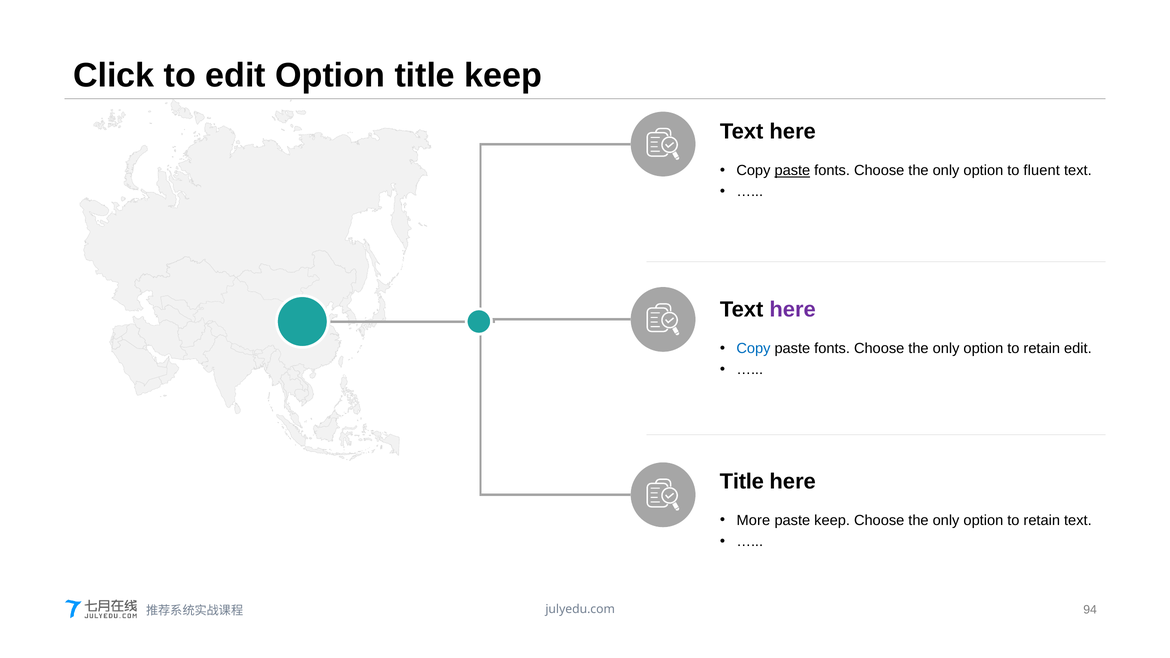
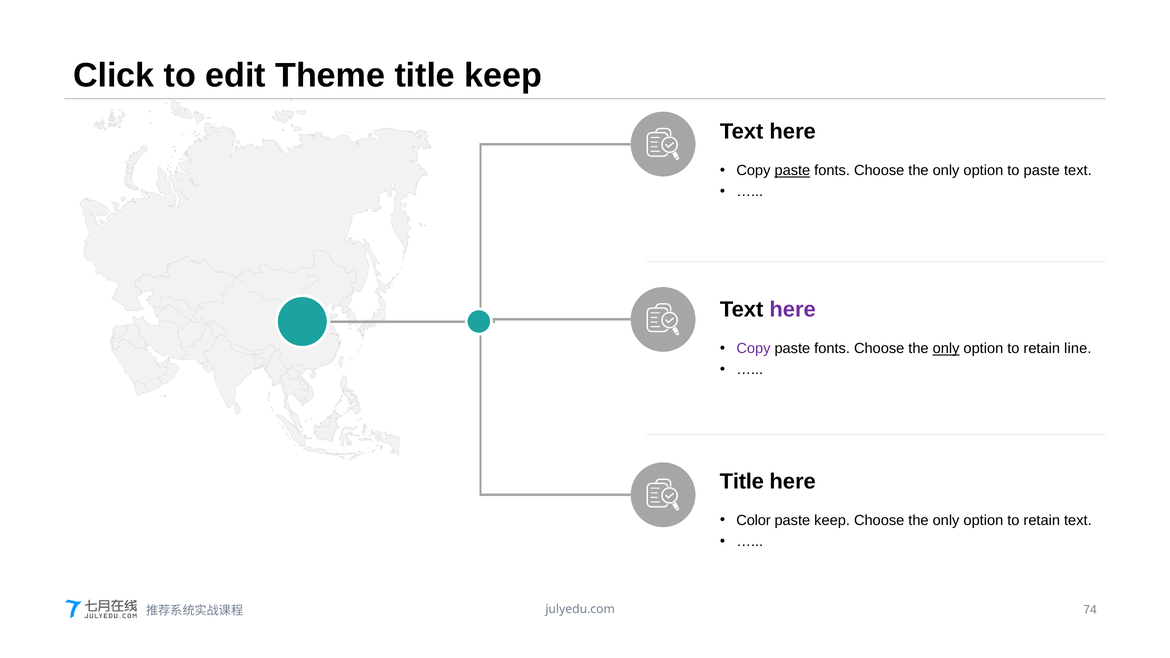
edit Option: Option -> Theme (330, 76)
to fluent: fluent -> paste (1042, 171)
Copy colour: blue -> purple (753, 349)
only underline: none -> present (946, 349)
retain edit: edit -> line (1078, 349)
More: More -> Color (754, 521)
94: 94 -> 74 (1090, 610)
